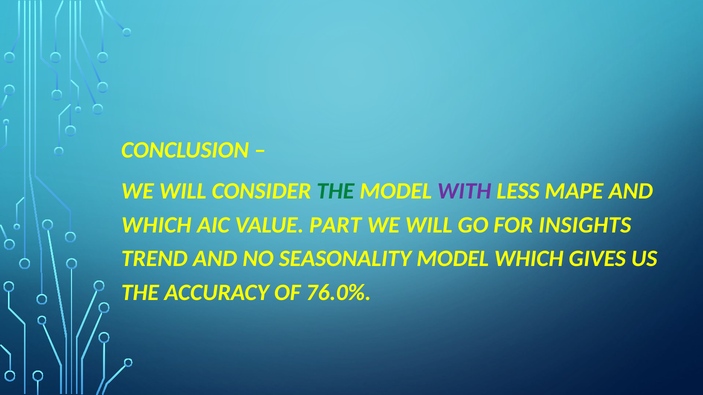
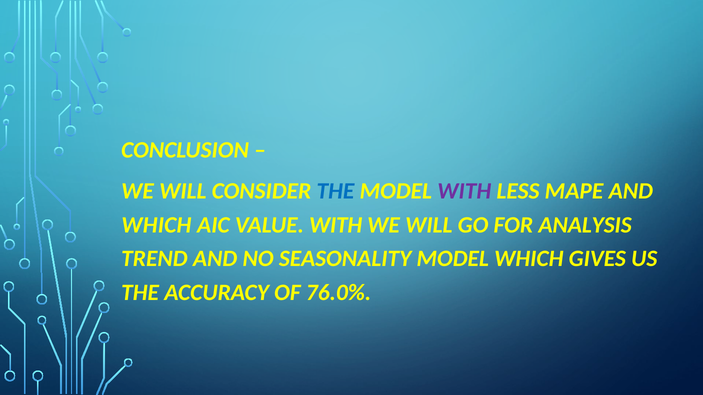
THE colour: green -> blue (335, 191)
VALUE PART: PART -> WITH (336, 225)
INSIGHTS: INSIGHTS -> ANALYSIS (585, 225)
